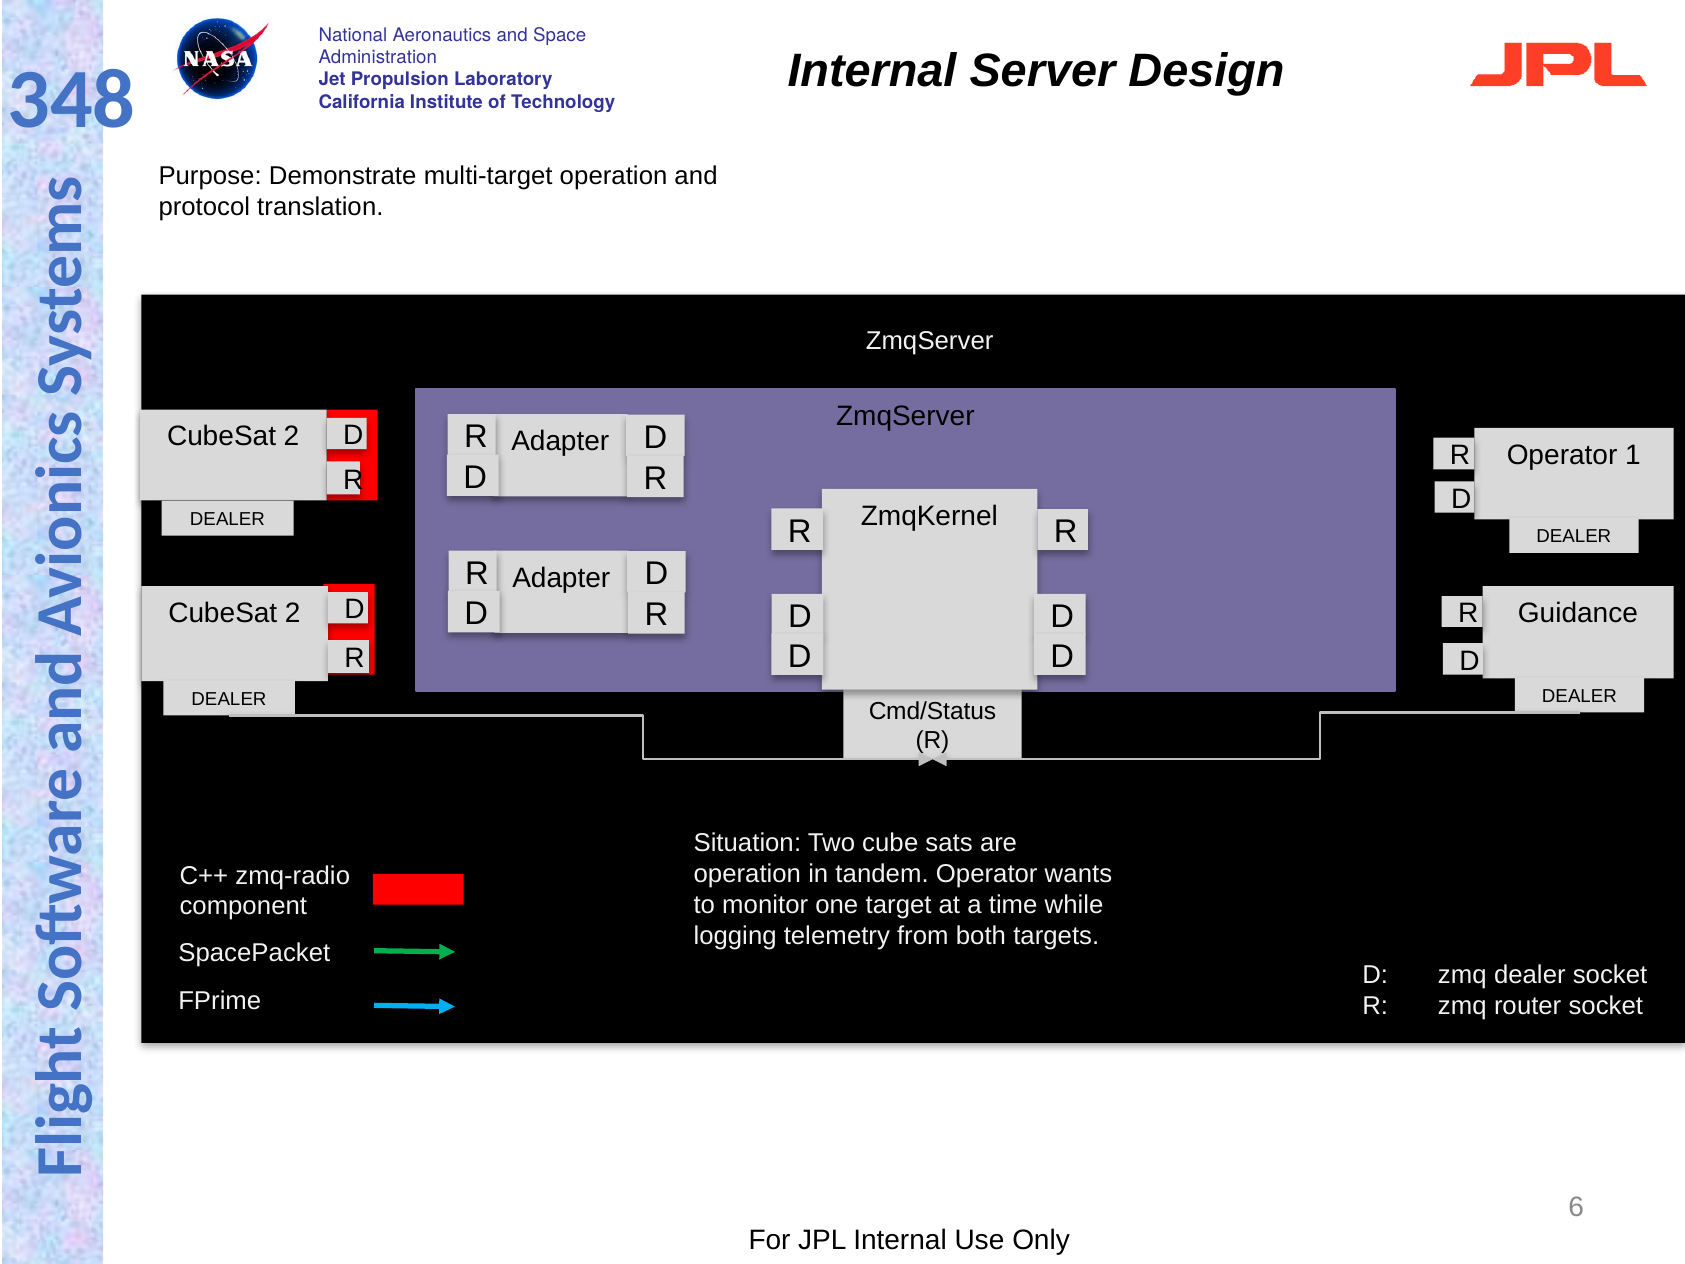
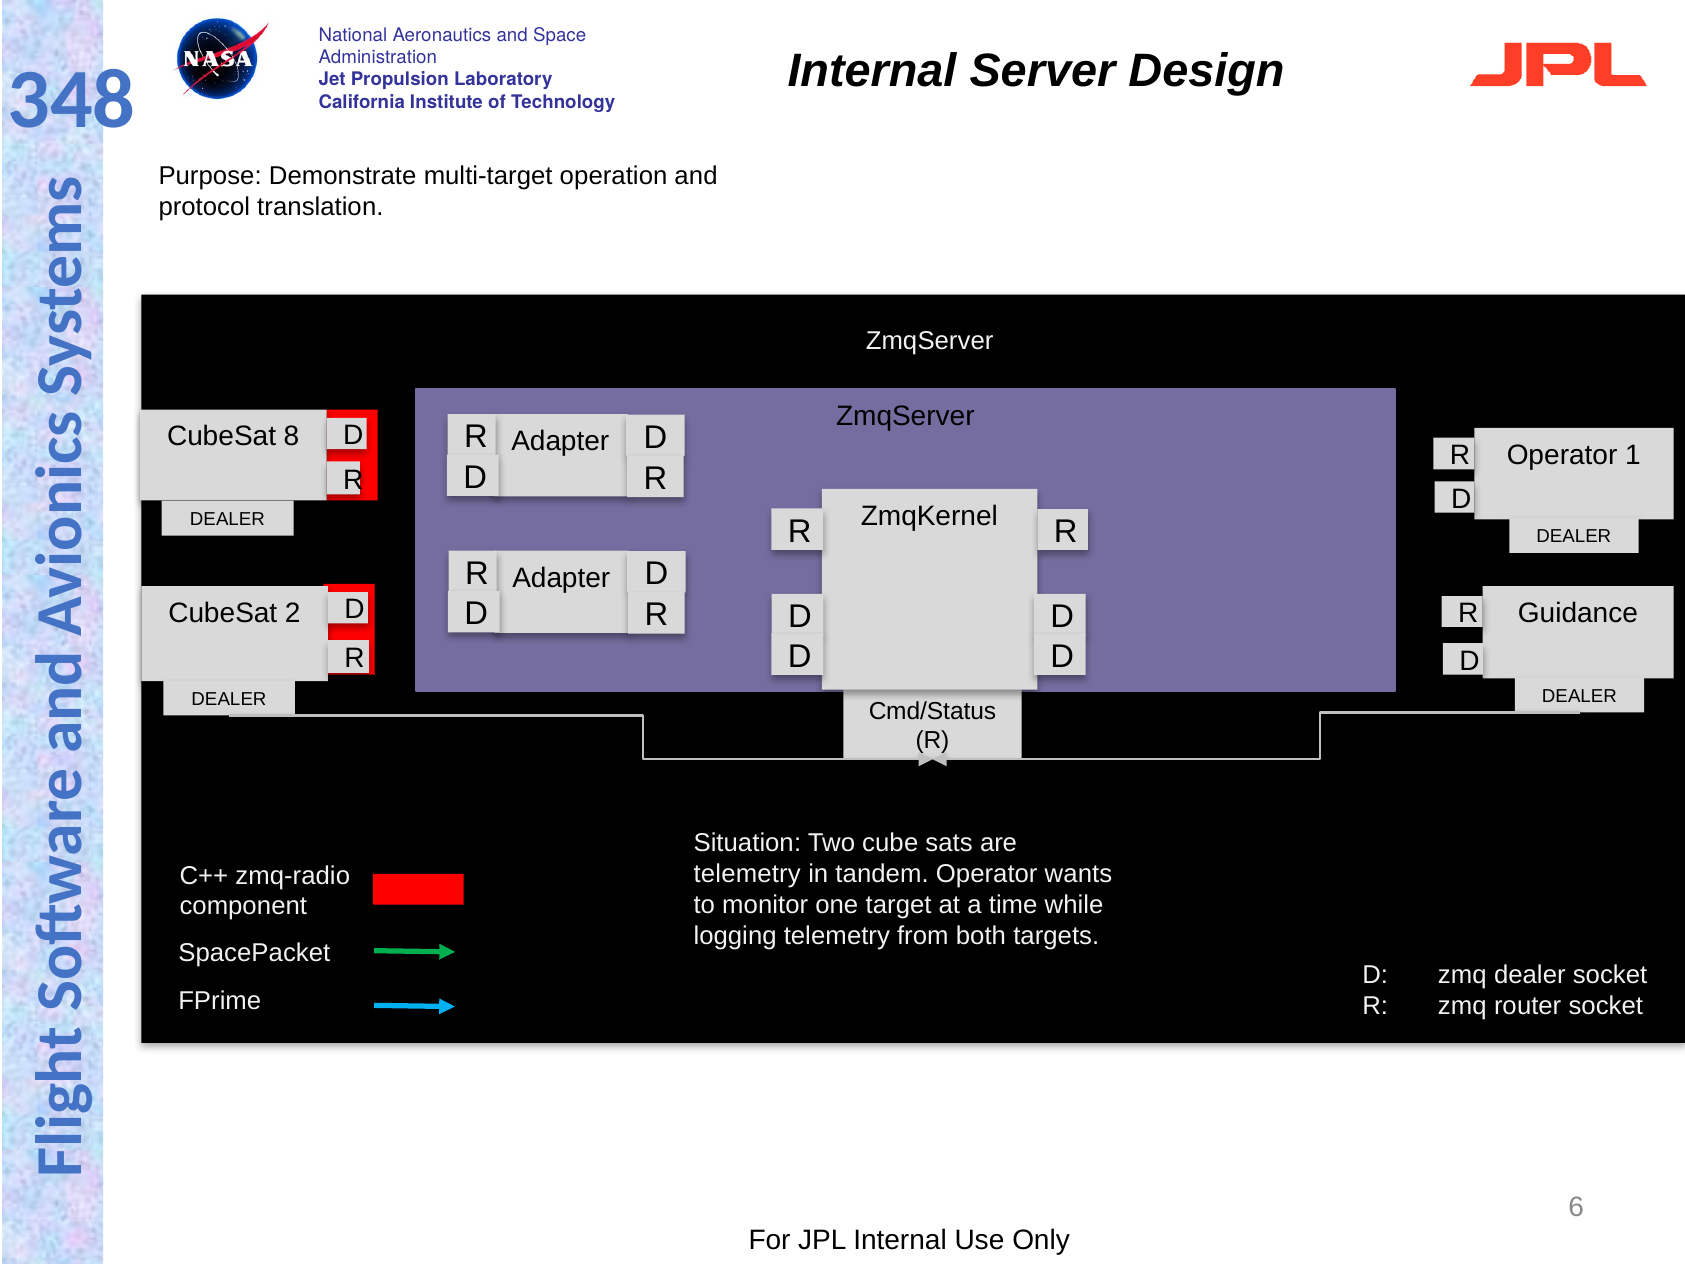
2: 2 -> 8 (292, 437)
operation: operation -> telemetry (747, 874)
